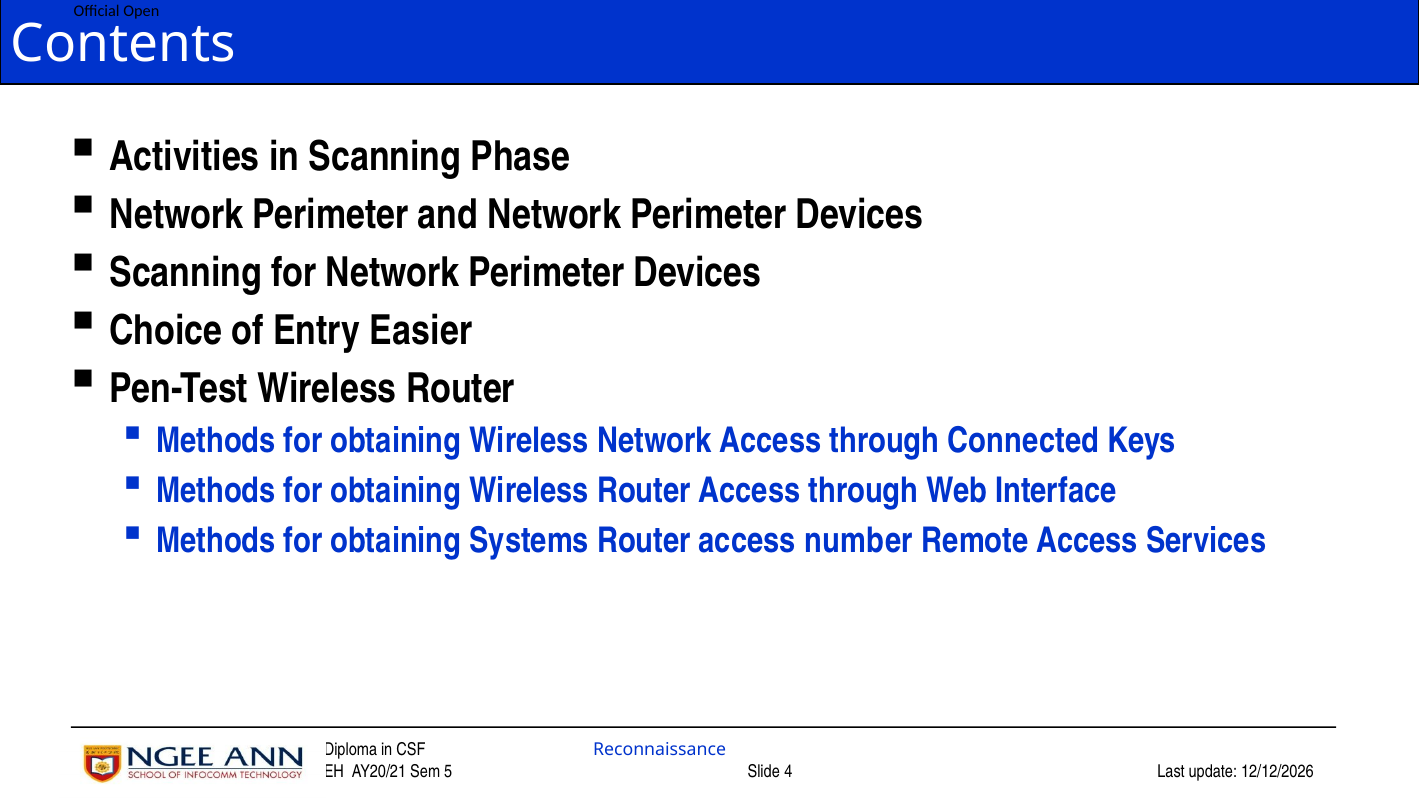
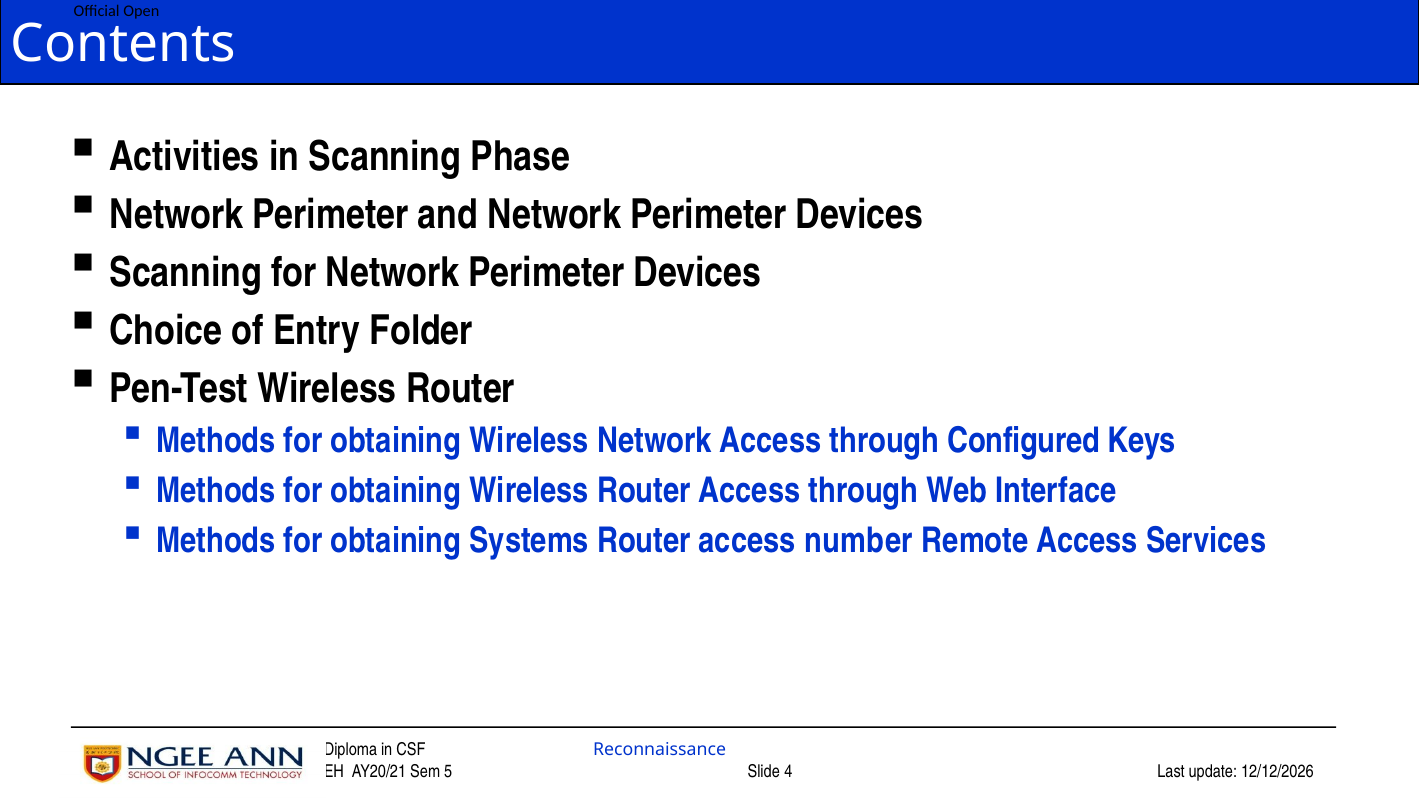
Easier: Easier -> Folder (421, 331)
Connected: Connected -> Configured (1024, 441)
